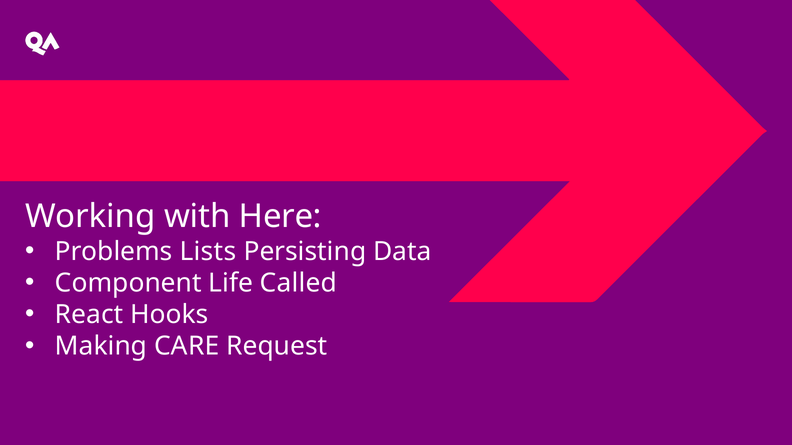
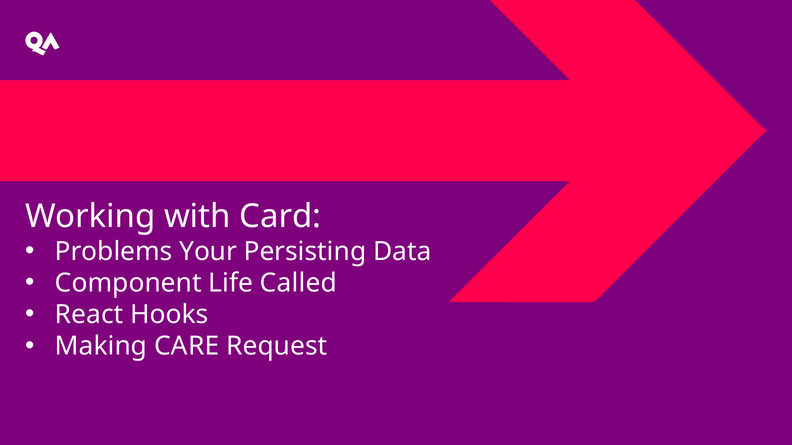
Here: Here -> Card (280, 216)
Lists: Lists -> Your (208, 252)
